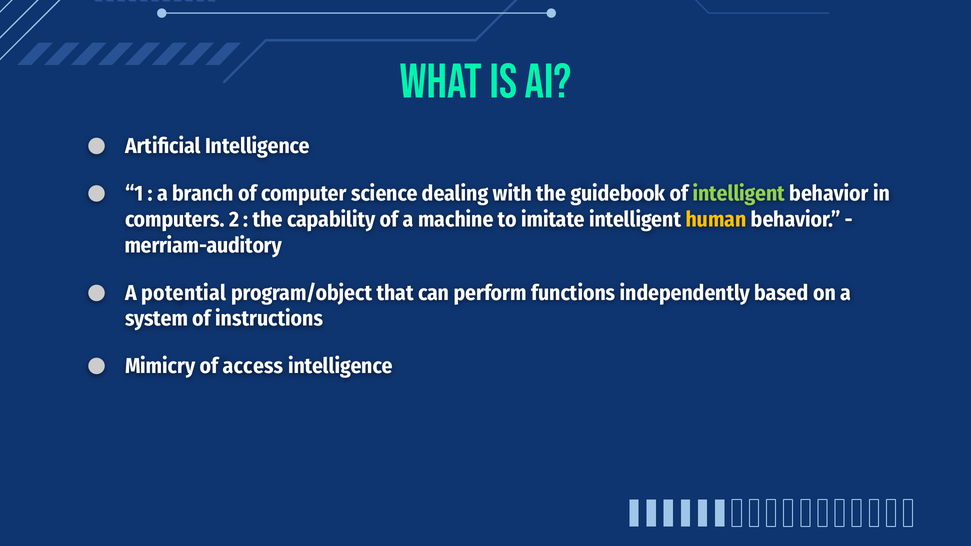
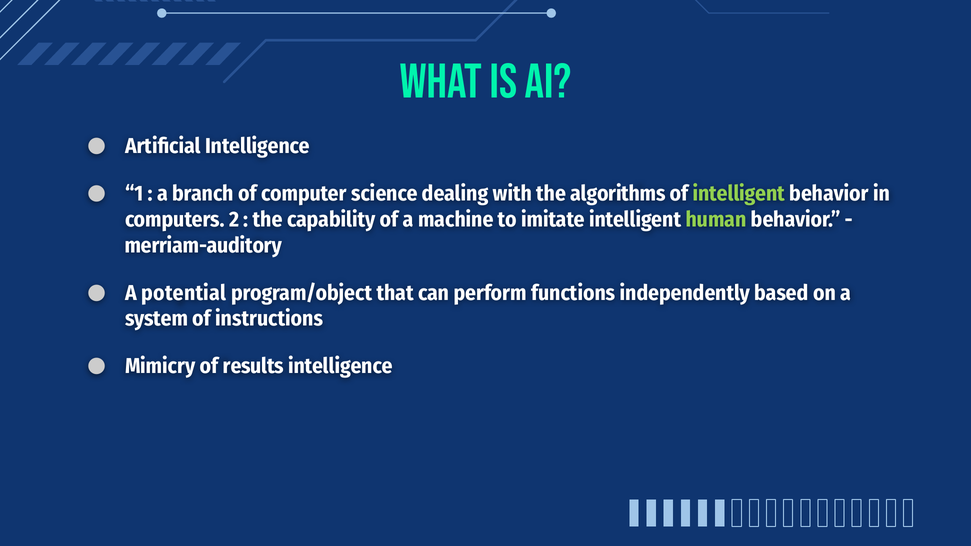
guidebook: guidebook -> algorithms (618, 194)
human colour: yellow -> light green (716, 220)
access: access -> results (253, 366)
